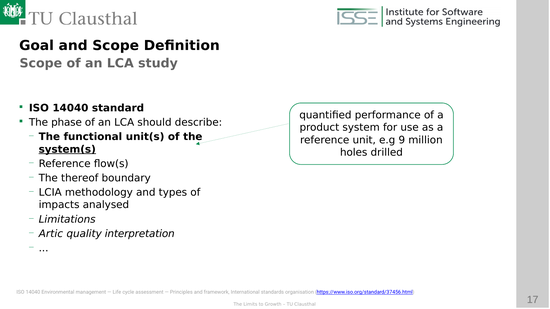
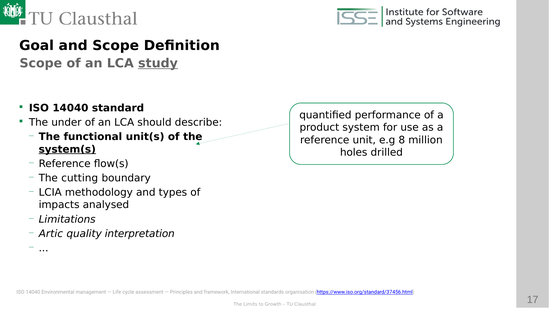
study underline: none -> present (158, 63)
phase: phase -> under (66, 123)
9: 9 -> 8 (402, 140)
thereof: thereof -> cutting (80, 178)
